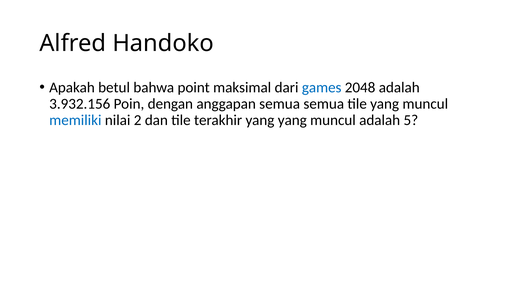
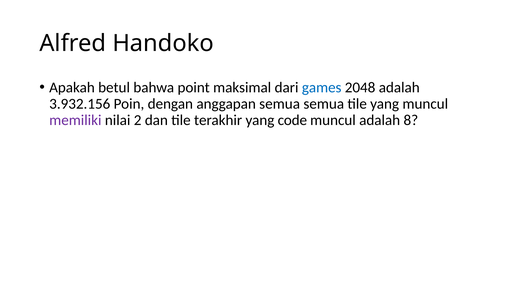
memiliki colour: blue -> purple (75, 120)
yang yang: yang -> code (292, 120)
5: 5 -> 8 (411, 120)
